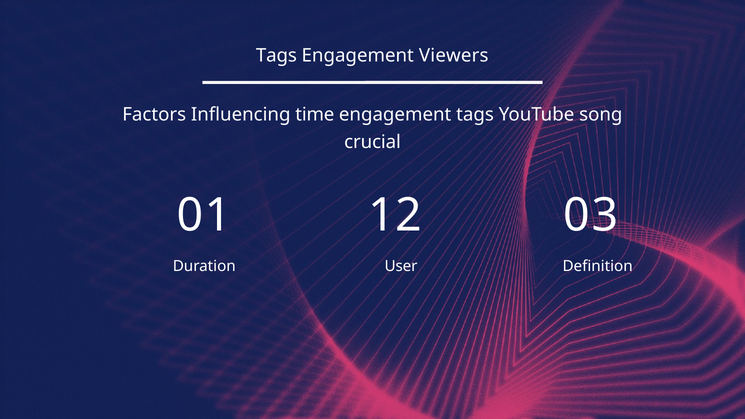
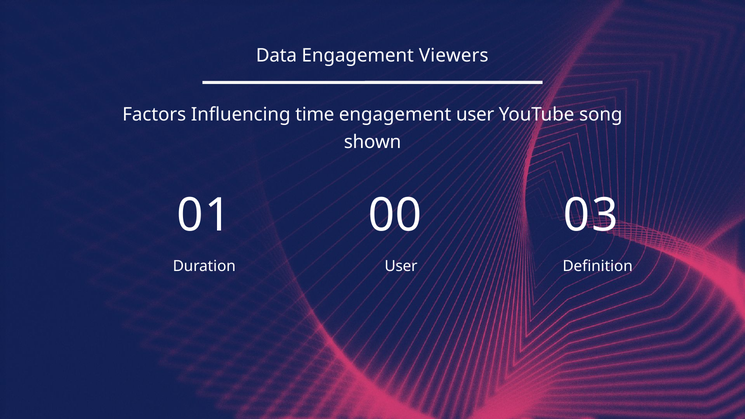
Tags: Tags -> Data (276, 56)
engagement tags: tags -> user (475, 114)
crucial: crucial -> shown (373, 142)
12: 12 -> 00 (395, 216)
